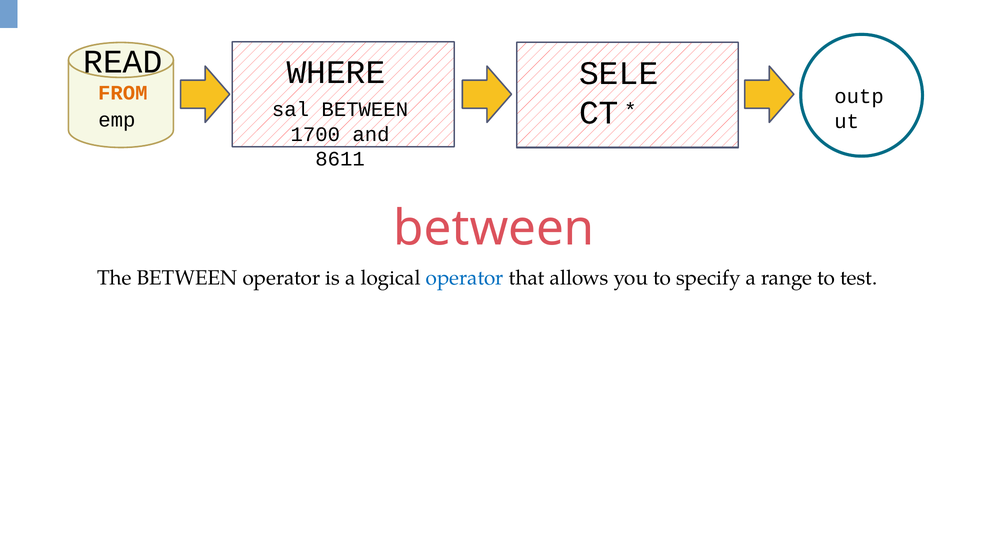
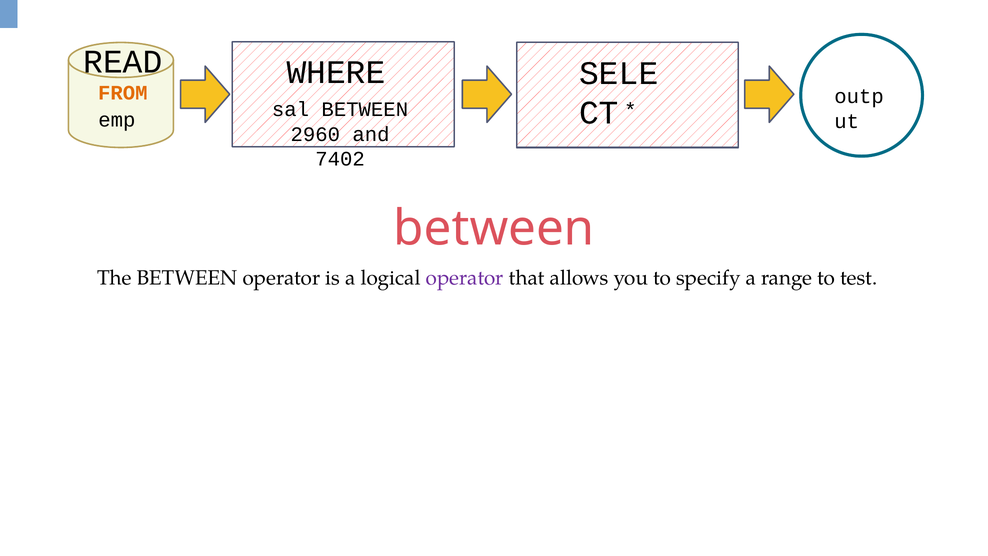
1700: 1700 -> 2960 (315, 134)
8611: 8611 -> 7402 (340, 159)
operator colour: blue -> purple (465, 278)
